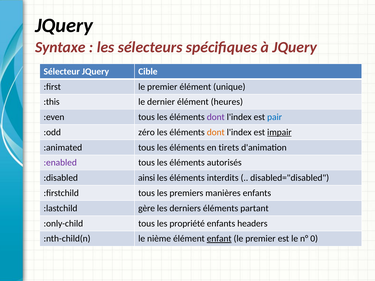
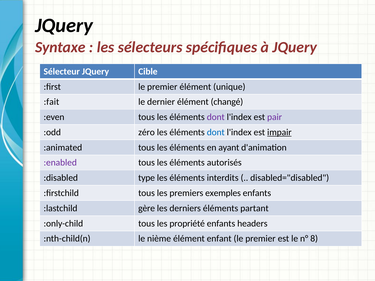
:this: :this -> :fait (51, 102)
heures: heures -> changé (227, 102)
pair colour: blue -> purple (275, 117)
dont colour: orange -> blue (216, 132)
tirets: tirets -> ayant (229, 148)
ainsi: ainsi -> type (147, 178)
manières: manières -> exemples (223, 193)
enfant underline: present -> none (219, 239)
0: 0 -> 8 (314, 239)
